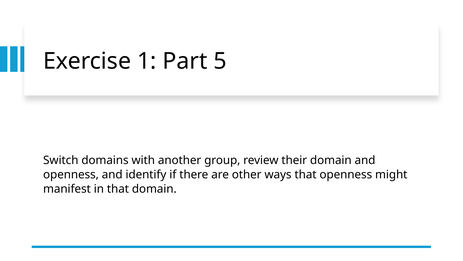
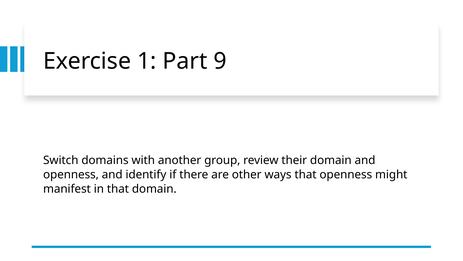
5: 5 -> 9 (220, 61)
